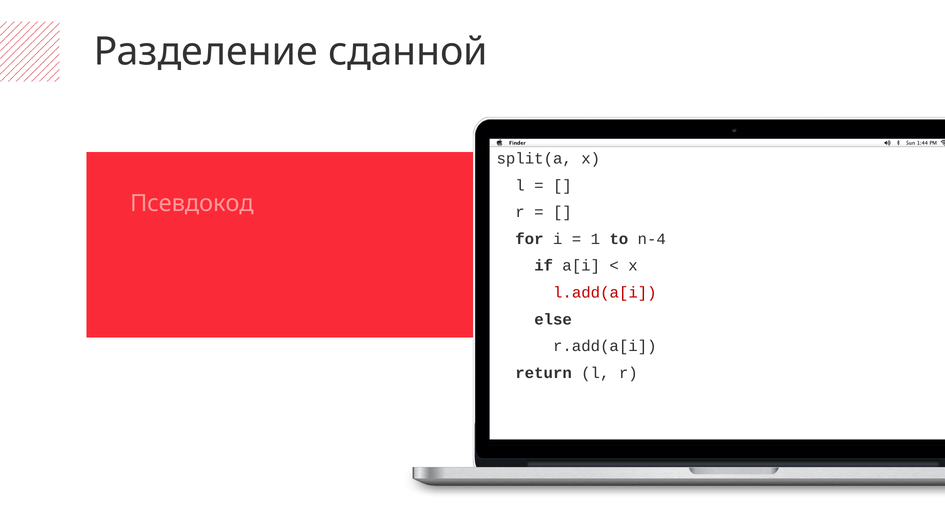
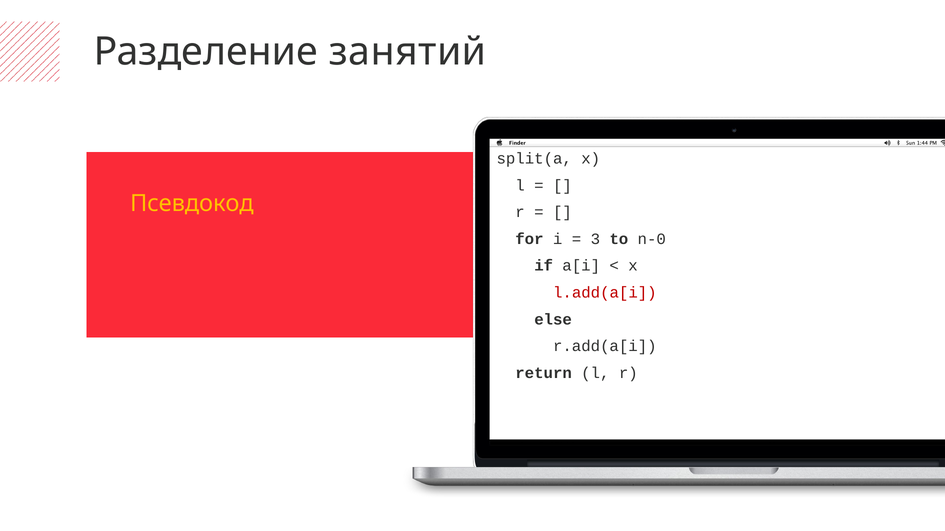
сданной: сданной -> занятий (408, 52)
Псевдокод colour: pink -> yellow (192, 204)
1: 1 -> 3 (595, 239)
n-4: n-4 -> n-0 (652, 239)
